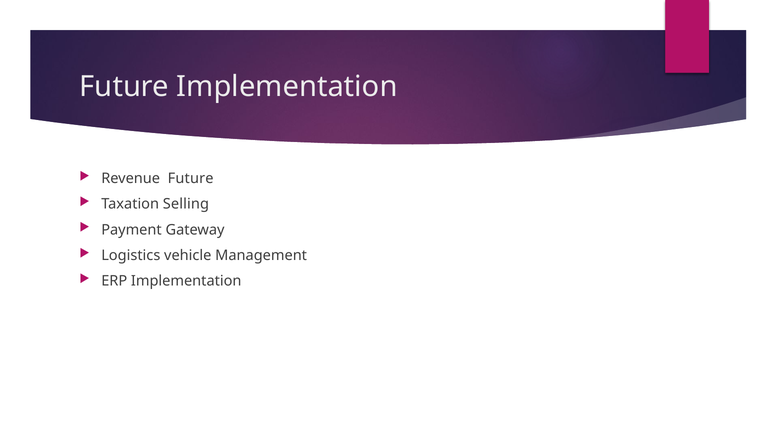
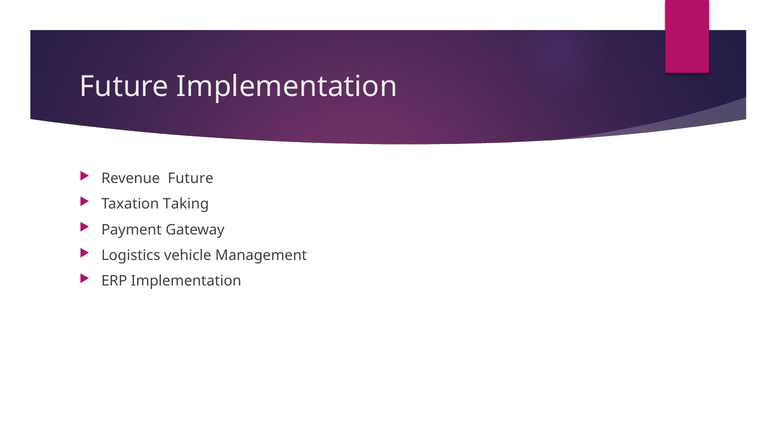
Selling: Selling -> Taking (186, 204)
